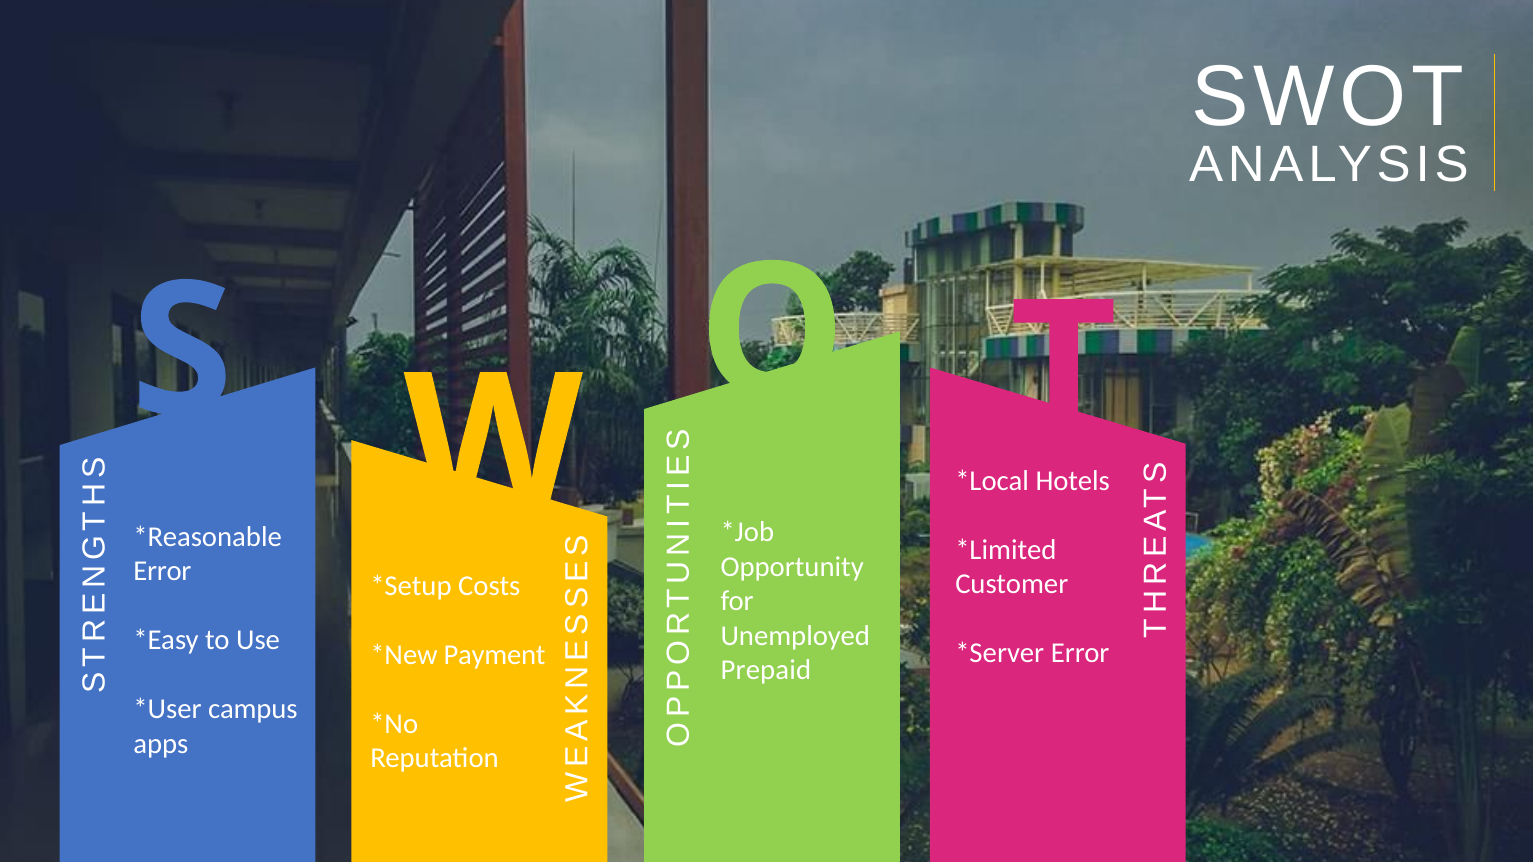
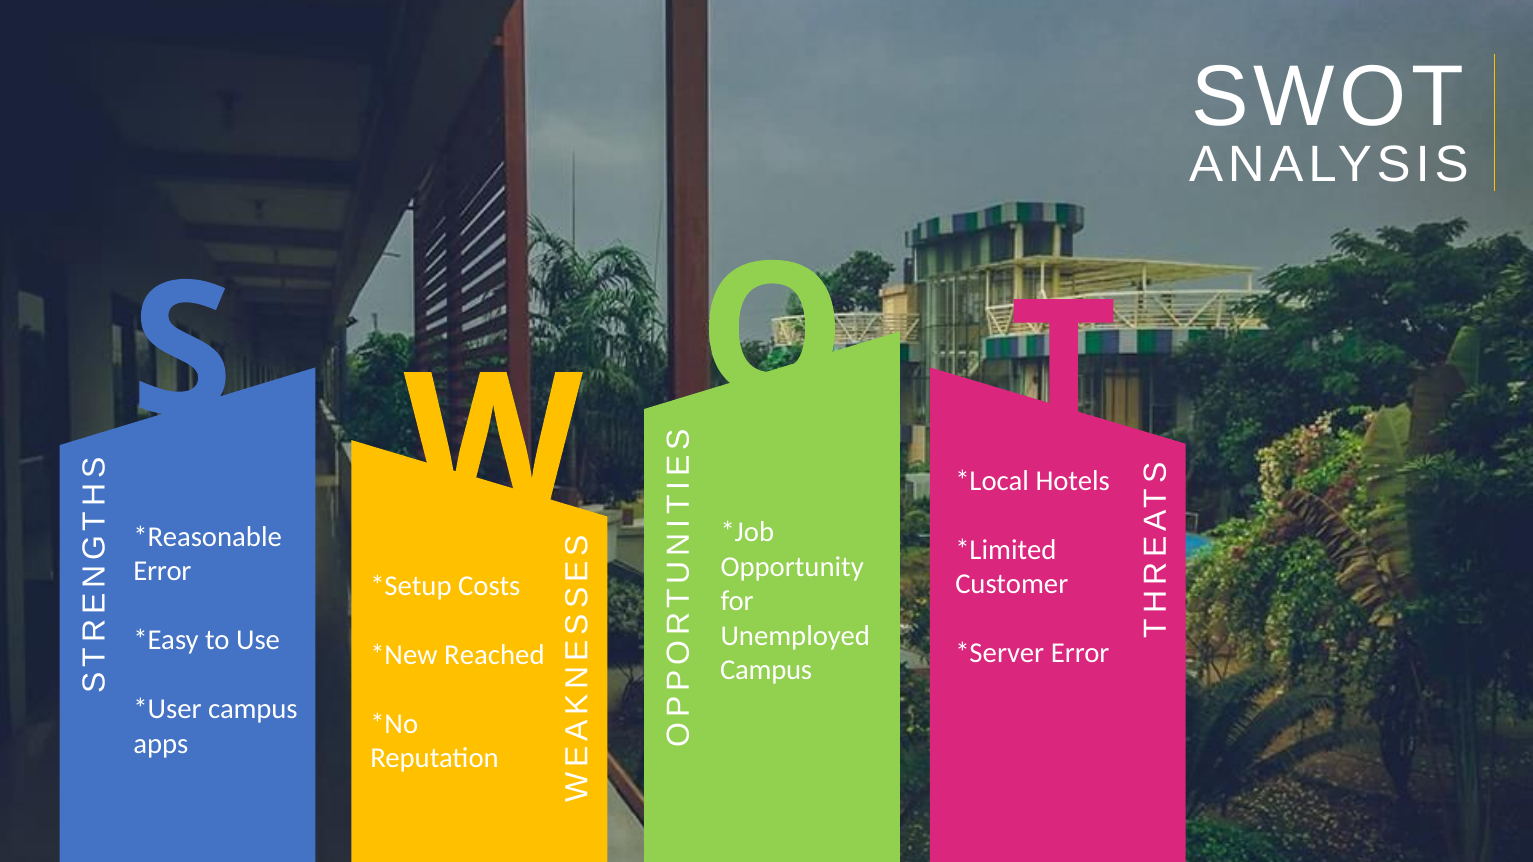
Payment: Payment -> Reached (494, 655)
Prepaid: Prepaid -> Campus (766, 670)
